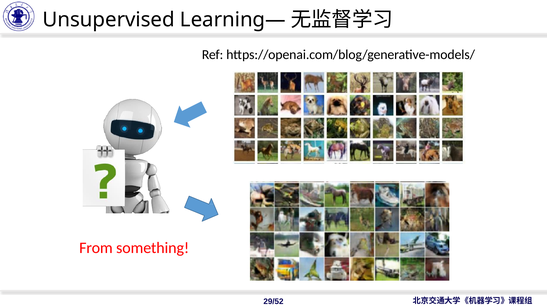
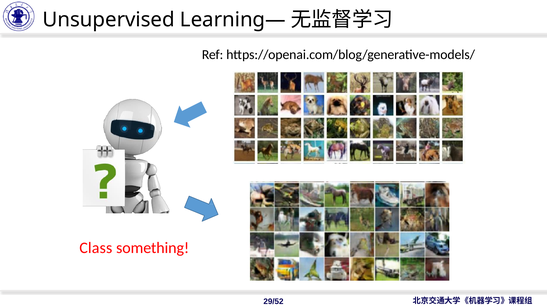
From: From -> Class (96, 248)
